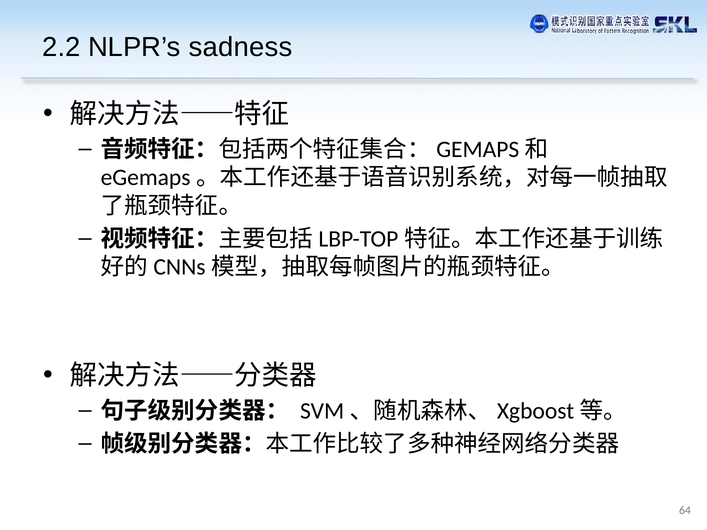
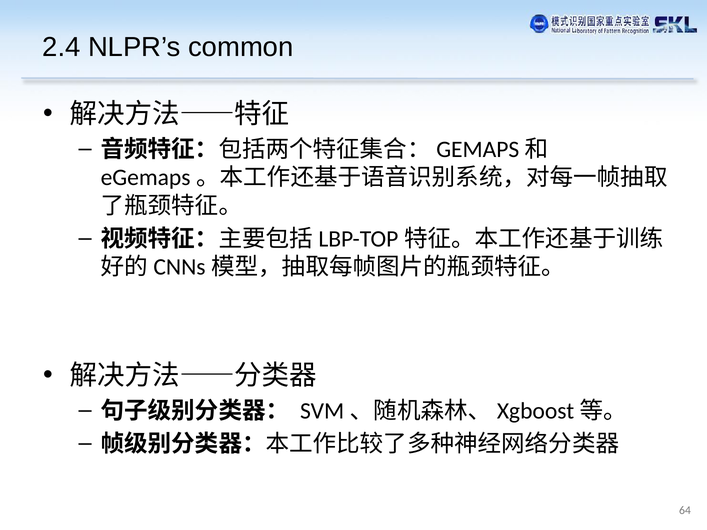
2.2: 2.2 -> 2.4 (61, 47)
sadness: sadness -> common (241, 47)
